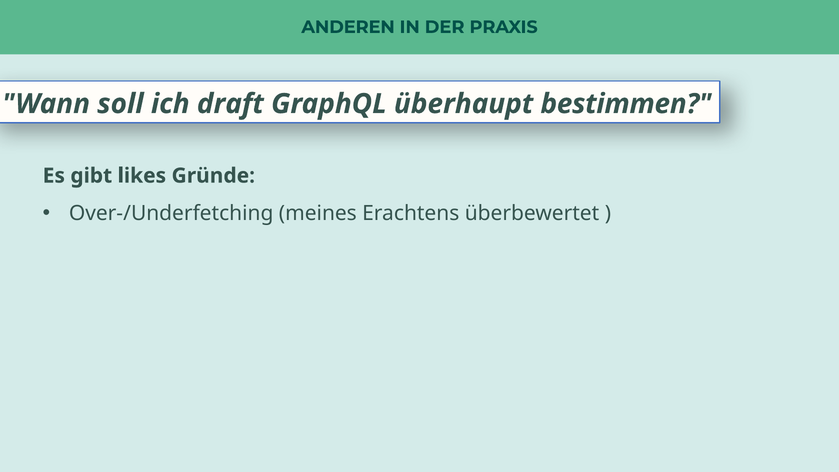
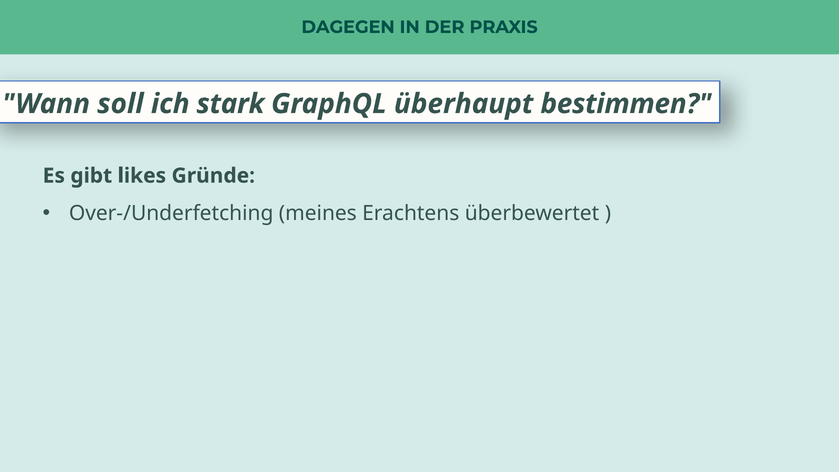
ANDEREN: ANDEREN -> DAGEGEN (348, 27)
draft: draft -> stark (231, 104)
